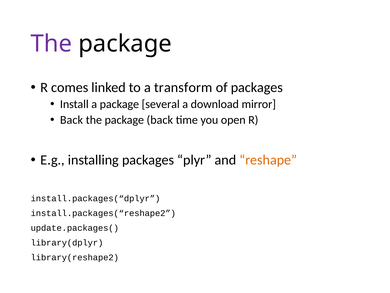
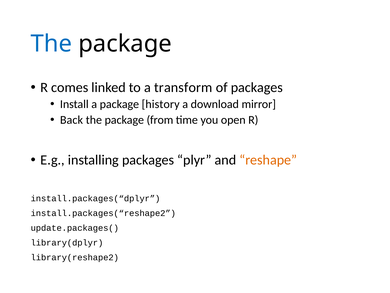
The colour: purple -> blue (51, 44)
several: several -> history (161, 104)
package back: back -> from (160, 120)
